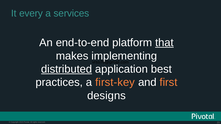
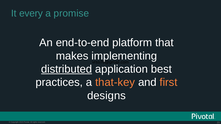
services: services -> promise (71, 13)
that underline: present -> none (164, 43)
first-key: first-key -> that-key (115, 83)
